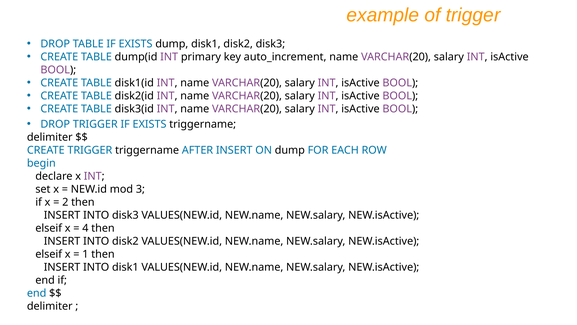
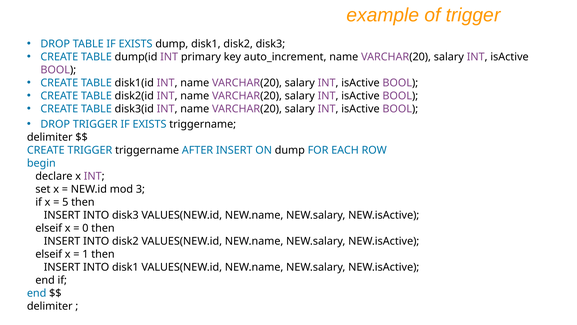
2: 2 -> 5 (65, 202)
4: 4 -> 0 (85, 228)
